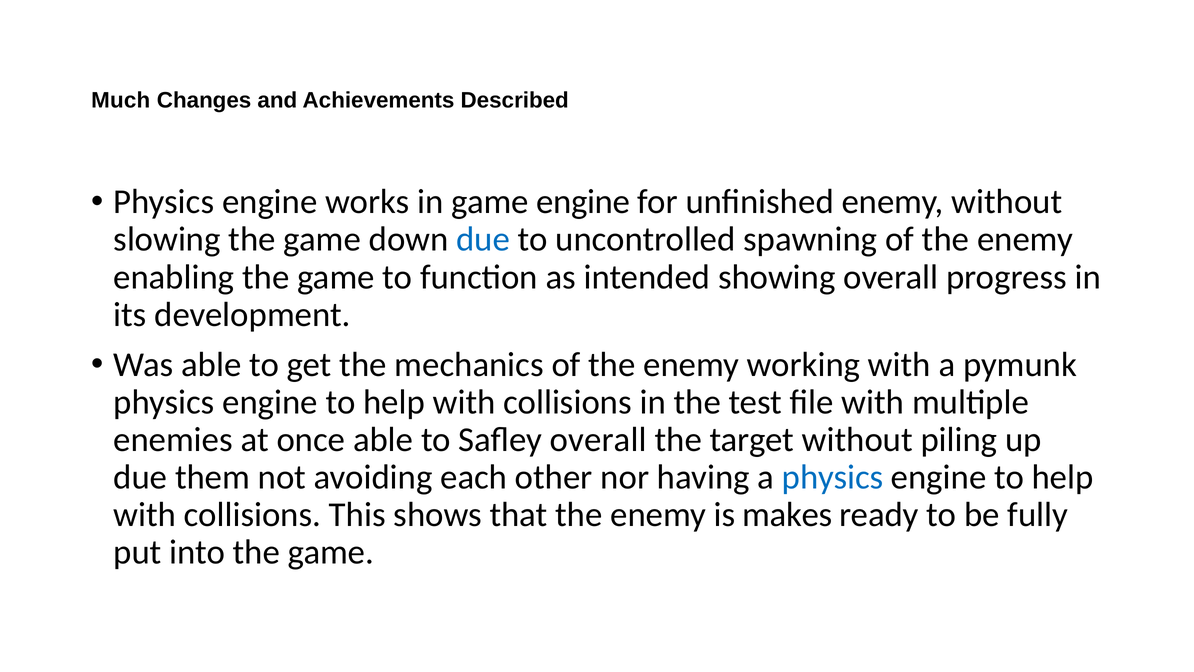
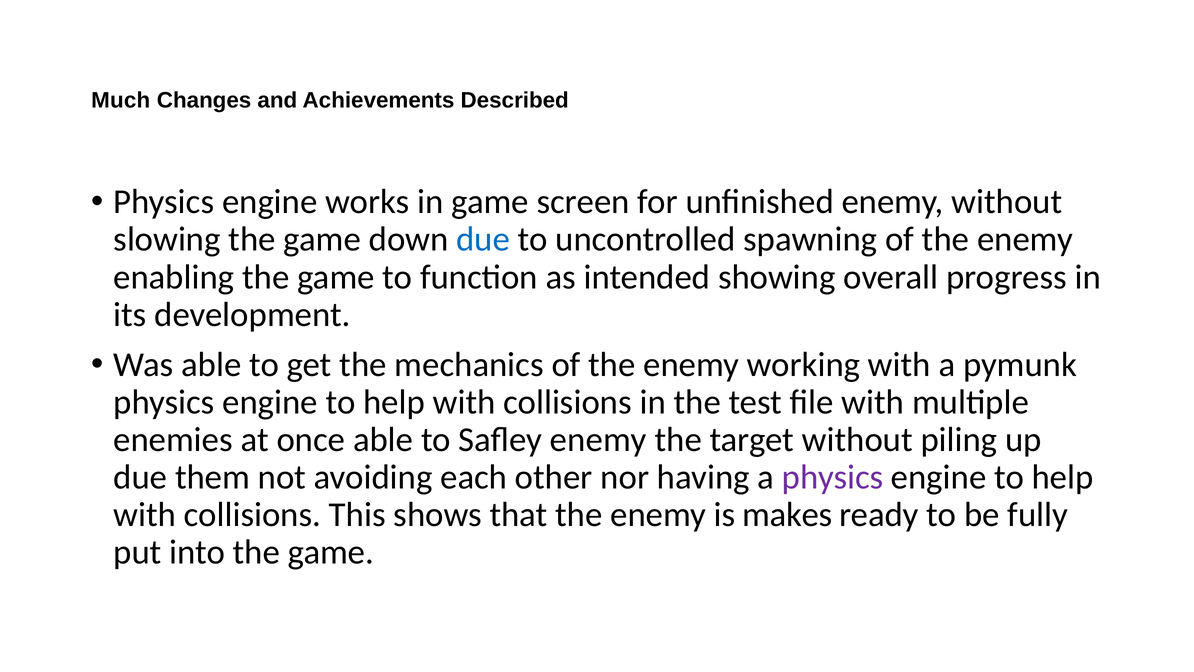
game engine: engine -> screen (583, 202)
Safley overall: overall -> enemy (598, 440)
physics colour: blue -> purple (833, 477)
